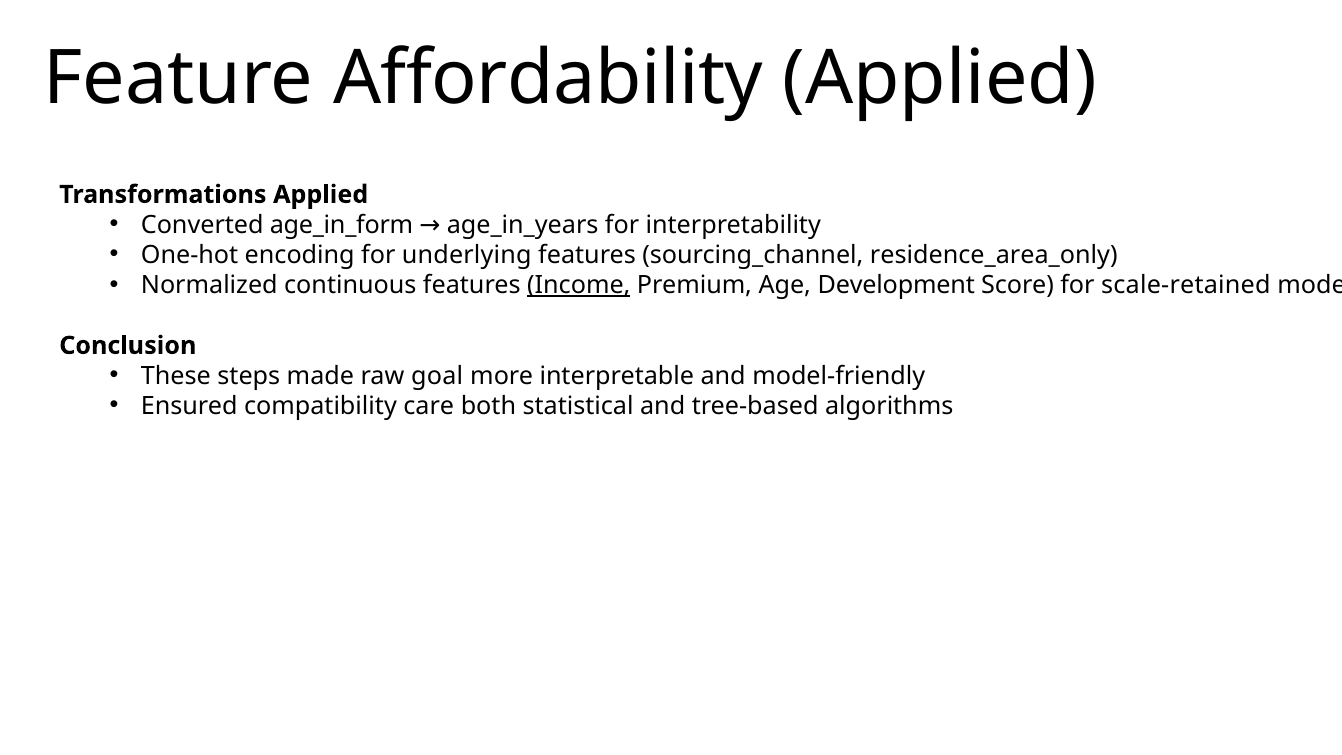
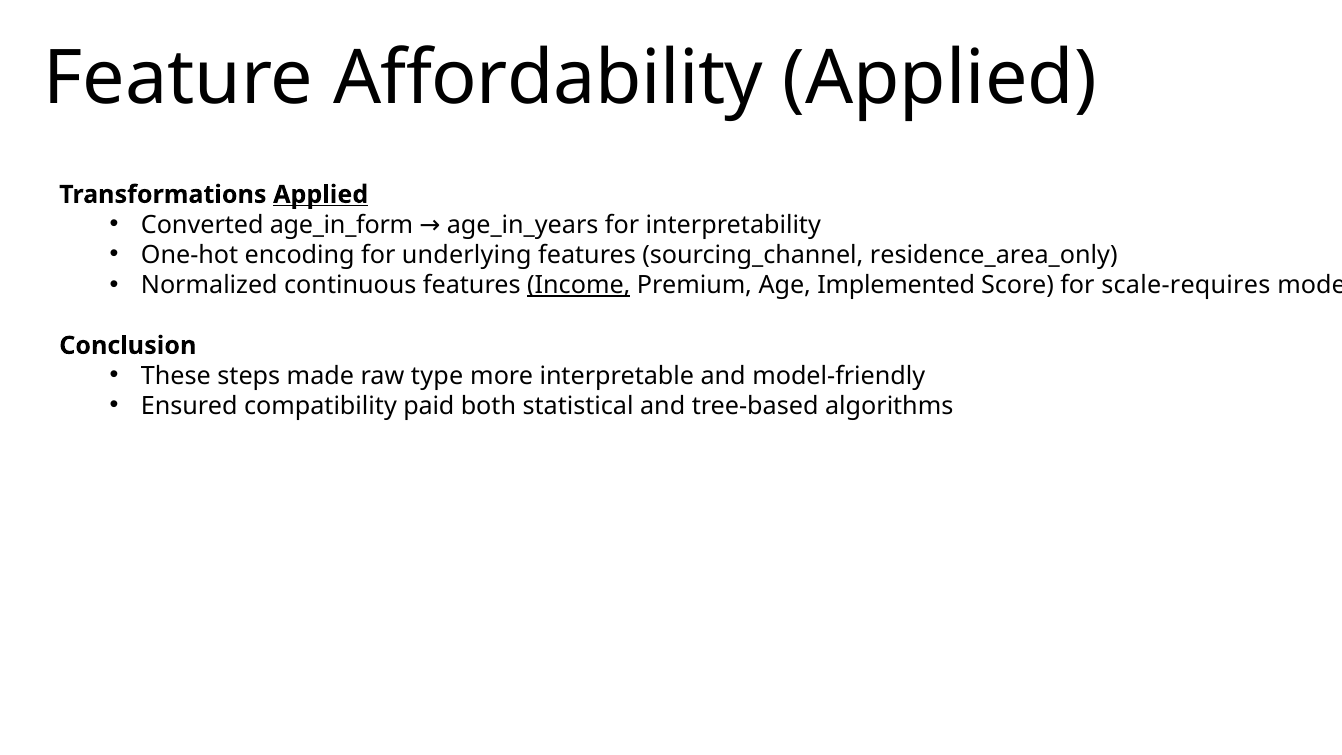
Applied underline: none -> present (321, 195)
Development: Development -> Implemented (896, 285)
scale-retained: scale-retained -> scale-requires (1186, 285)
goal: goal -> type (437, 376)
care: care -> paid (429, 406)
